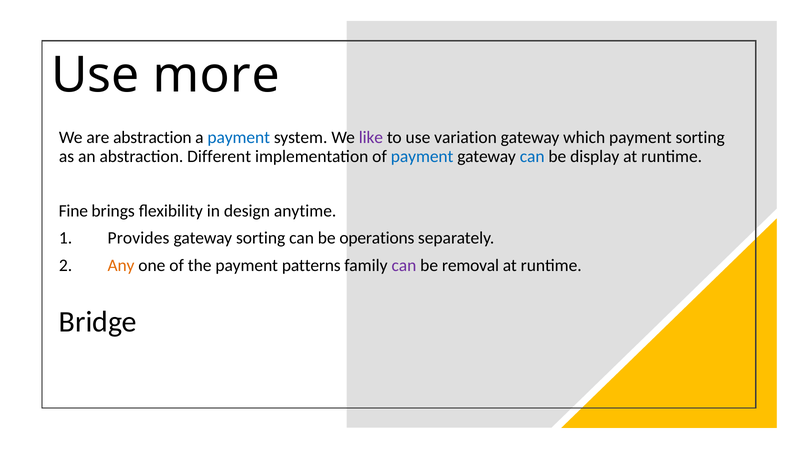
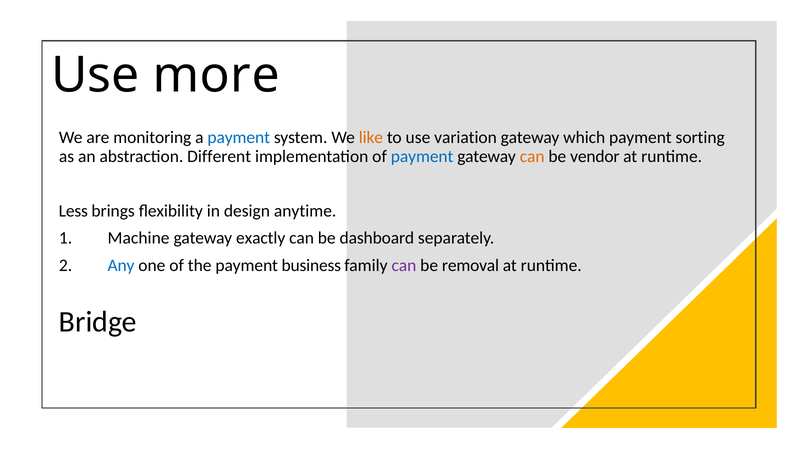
are abstraction: abstraction -> monitoring (152, 138)
like colour: purple -> orange (371, 138)
can colour: blue -> orange (532, 157)
display: display -> vendor (595, 157)
Fine: Fine -> Less (73, 211)
Provides: Provides -> Machine (139, 238)
gateway sorting: sorting -> exactly (261, 238)
operations: operations -> dashboard (377, 238)
Any colour: orange -> blue (121, 265)
patterns: patterns -> business (311, 265)
